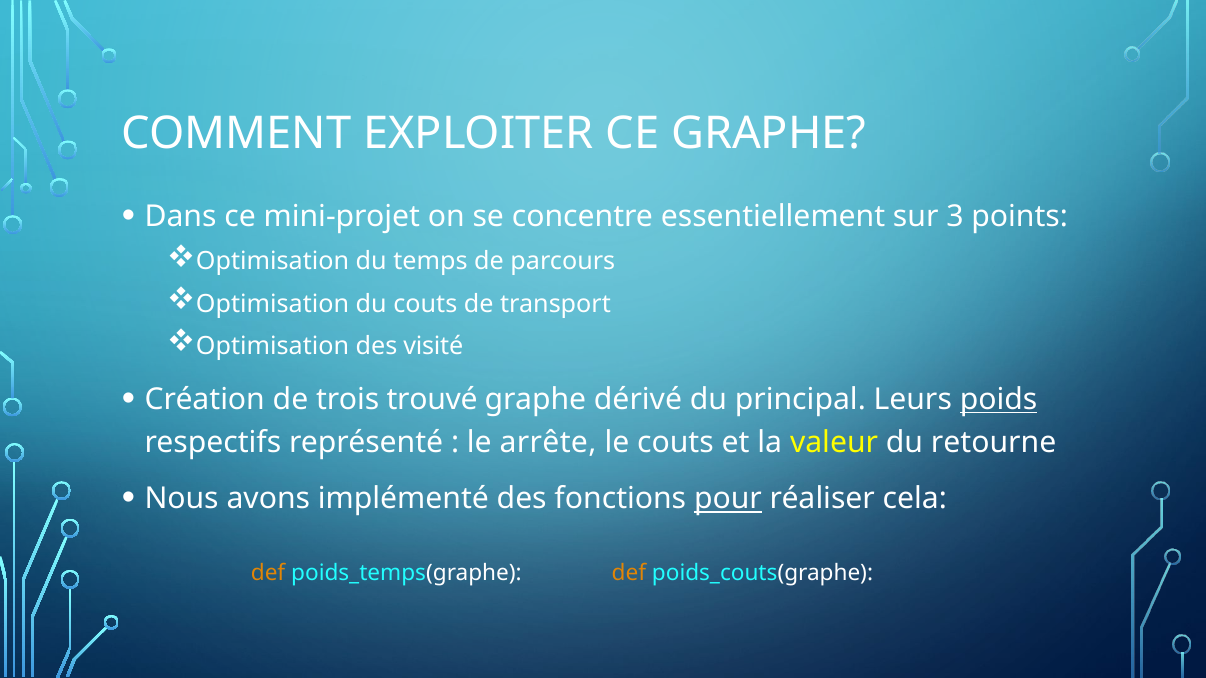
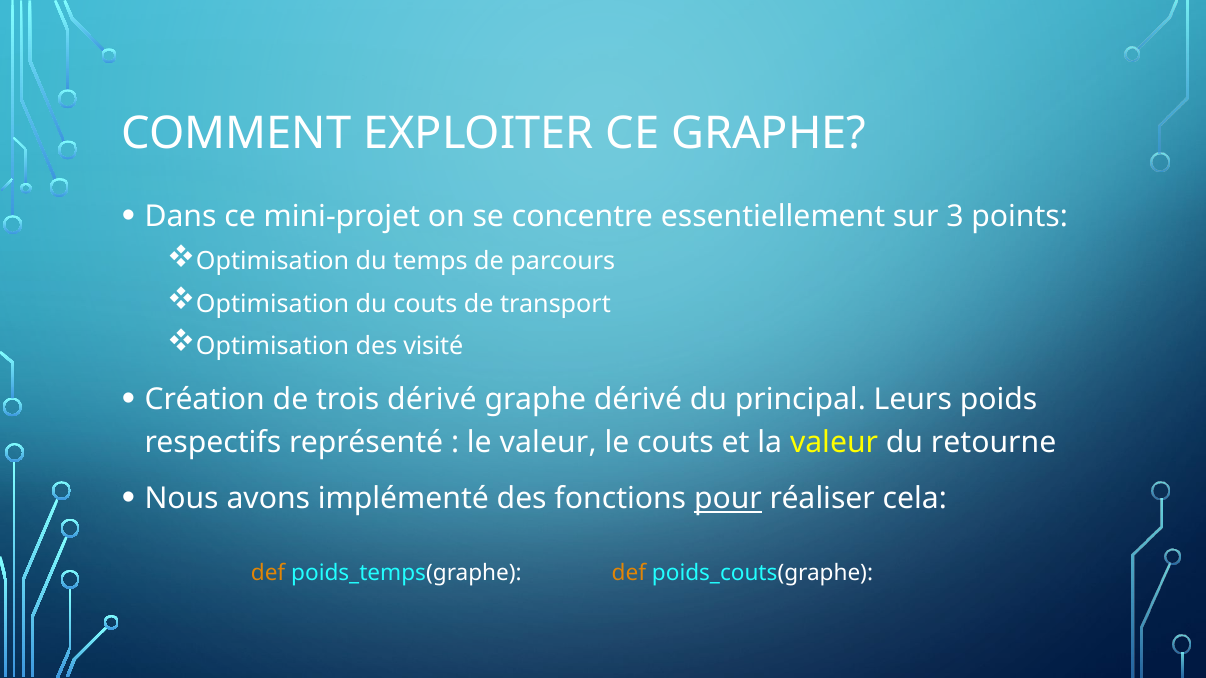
trois trouvé: trouvé -> dérivé (432, 400)
poids underline: present -> none (999, 400)
le arrête: arrête -> valeur (548, 443)
